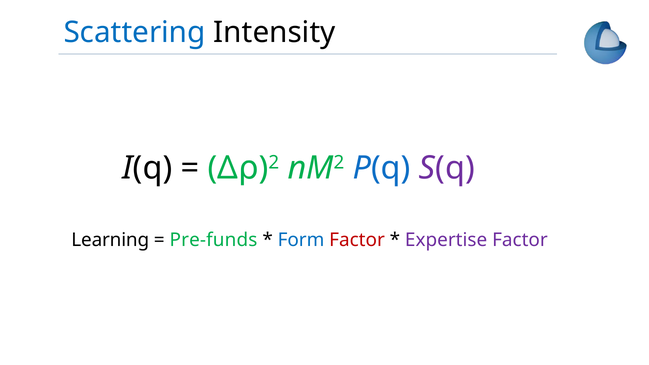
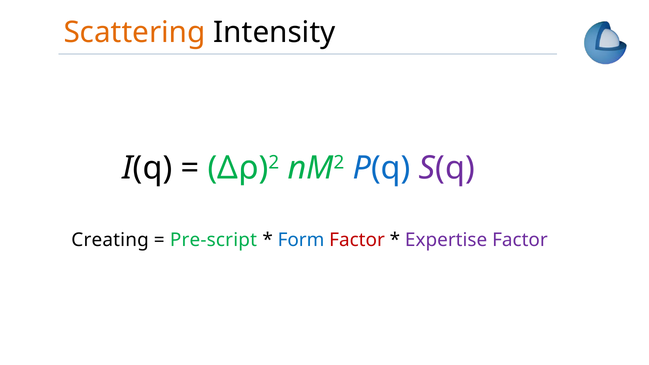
Scattering colour: blue -> orange (135, 32)
Learning: Learning -> Creating (110, 240)
Pre-funds: Pre-funds -> Pre-script (213, 240)
